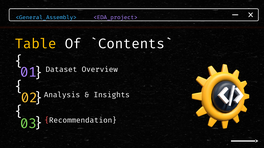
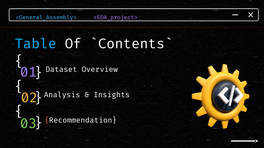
Table colour: yellow -> light blue (36, 44)
